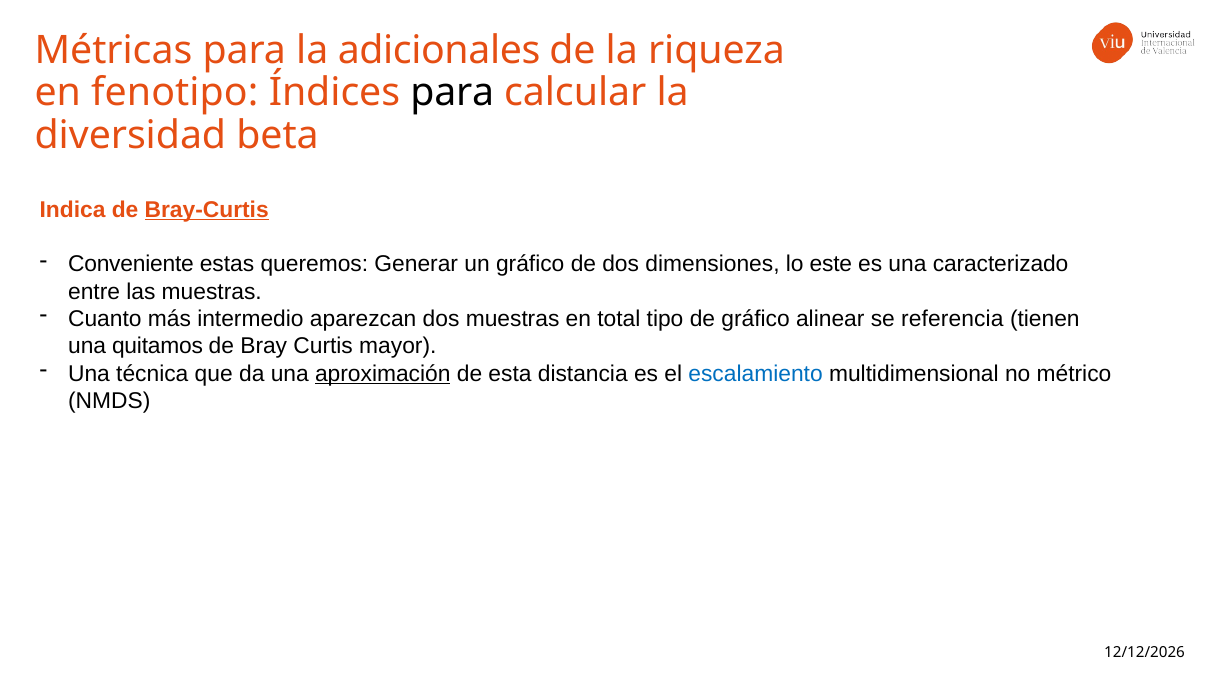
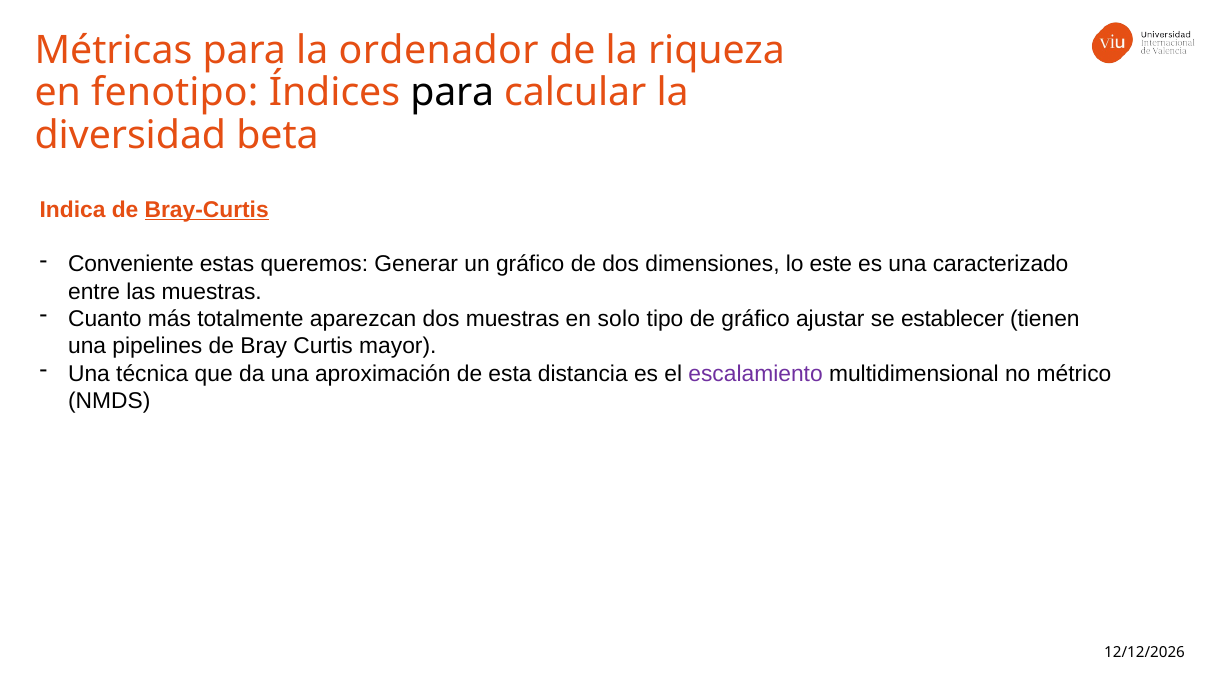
adicionales: adicionales -> ordenador (439, 50)
intermedio: intermedio -> totalmente (250, 319)
total: total -> solo (619, 319)
alinear: alinear -> ajustar (830, 319)
referencia: referencia -> establecer (953, 319)
quitamos: quitamos -> pipelines (157, 346)
aproximación underline: present -> none (383, 374)
escalamiento colour: blue -> purple (756, 374)
